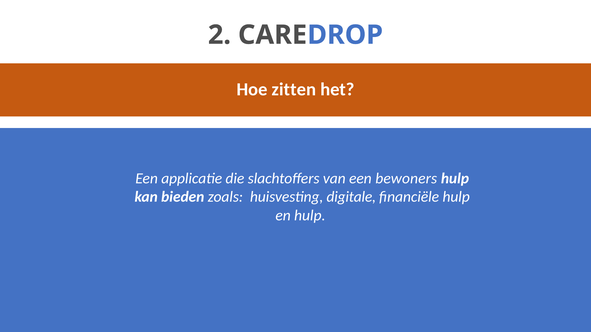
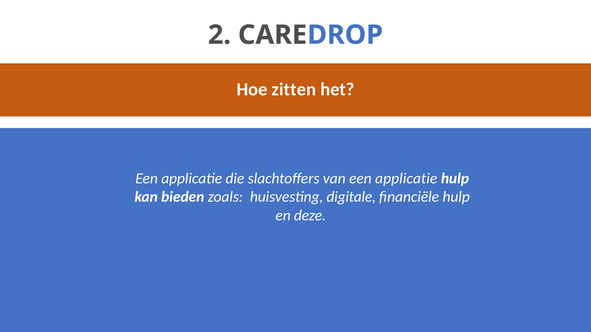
van een bewoners: bewoners -> applicatie (406, 179)
en hulp: hulp -> deze (310, 216)
